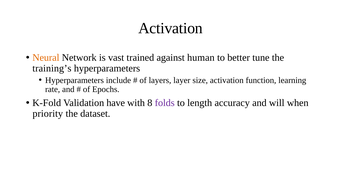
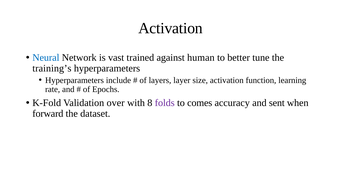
Neural colour: orange -> blue (46, 58)
have: have -> over (116, 103)
length: length -> comes (200, 103)
will: will -> sent (277, 103)
priority: priority -> forward (48, 114)
